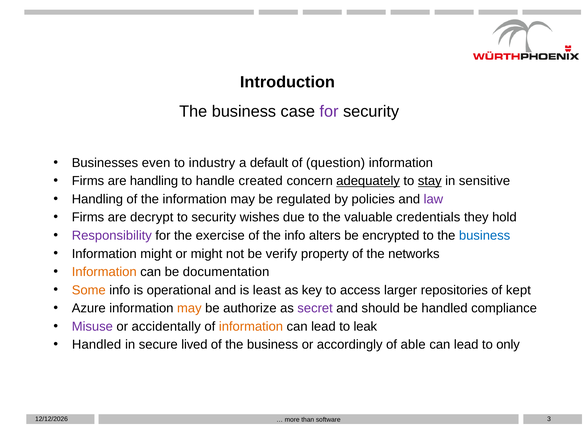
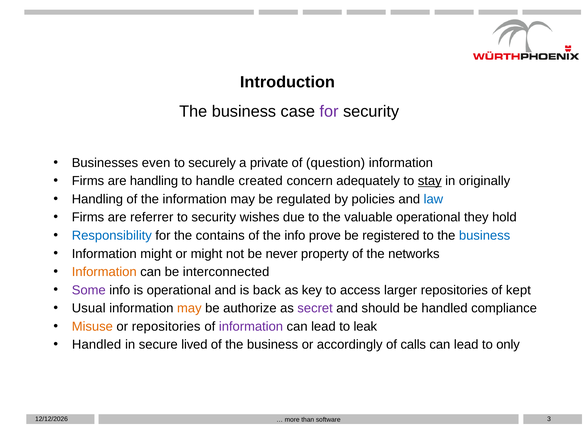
industry: industry -> securely (212, 163)
default: default -> private (269, 163)
adequately underline: present -> none (368, 181)
sensitive: sensitive -> originally (485, 181)
law colour: purple -> blue (433, 199)
decrypt: decrypt -> referrer (152, 218)
valuable credentials: credentials -> operational (428, 218)
Responsibility colour: purple -> blue (112, 236)
exercise: exercise -> contains (220, 236)
alters: alters -> prove (325, 236)
encrypted: encrypted -> registered (391, 236)
verify: verify -> never (282, 254)
documentation: documentation -> interconnected (226, 272)
Some colour: orange -> purple (89, 290)
least: least -> back (267, 290)
Azure: Azure -> Usual (89, 309)
Misuse colour: purple -> orange (92, 327)
or accidentally: accidentally -> repositories (166, 327)
information colour: orange -> purple (251, 327)
able: able -> calls (413, 345)
